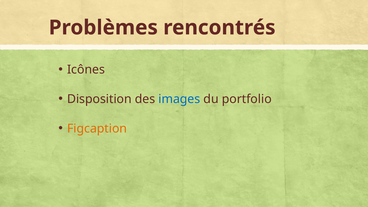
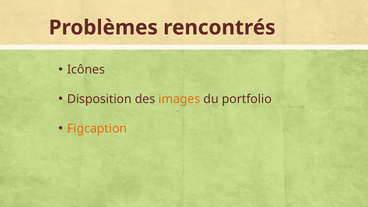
images colour: blue -> orange (179, 99)
